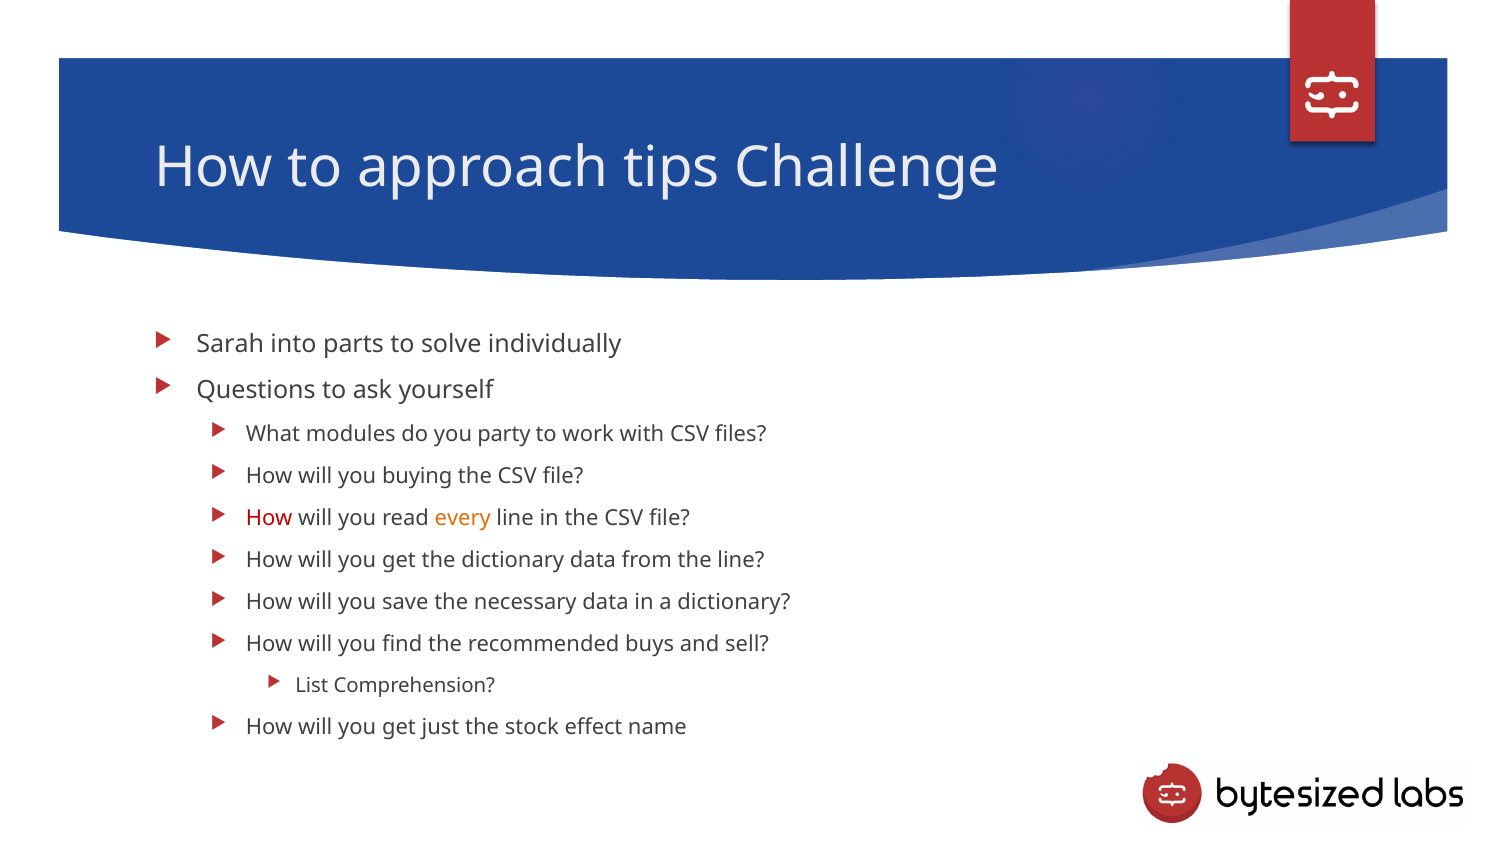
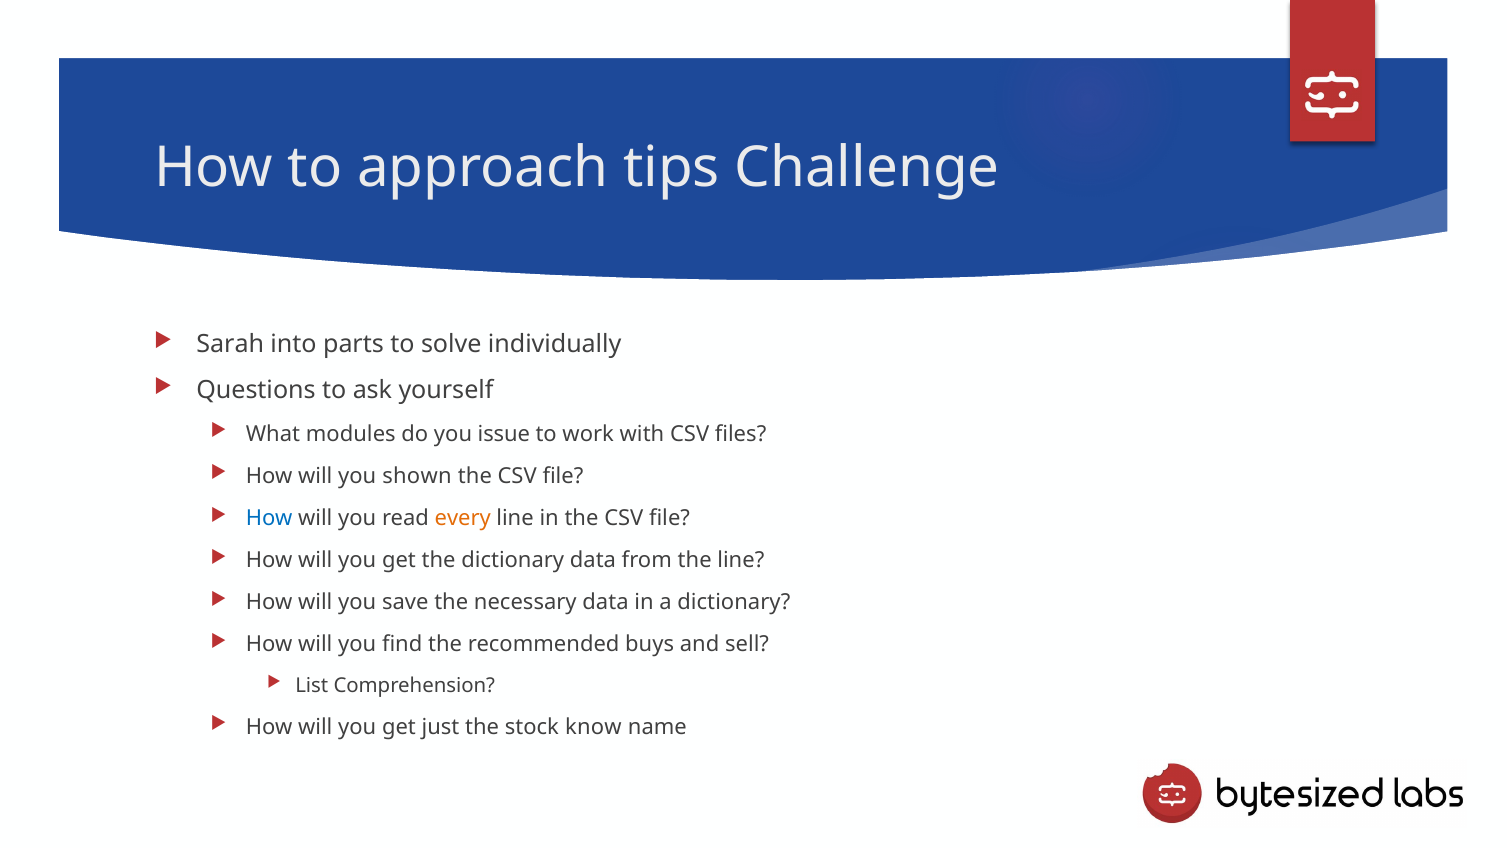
party: party -> issue (504, 434)
buying: buying -> shown (417, 476)
How colour: red -> blue (269, 518)
effect: effect -> know (593, 727)
